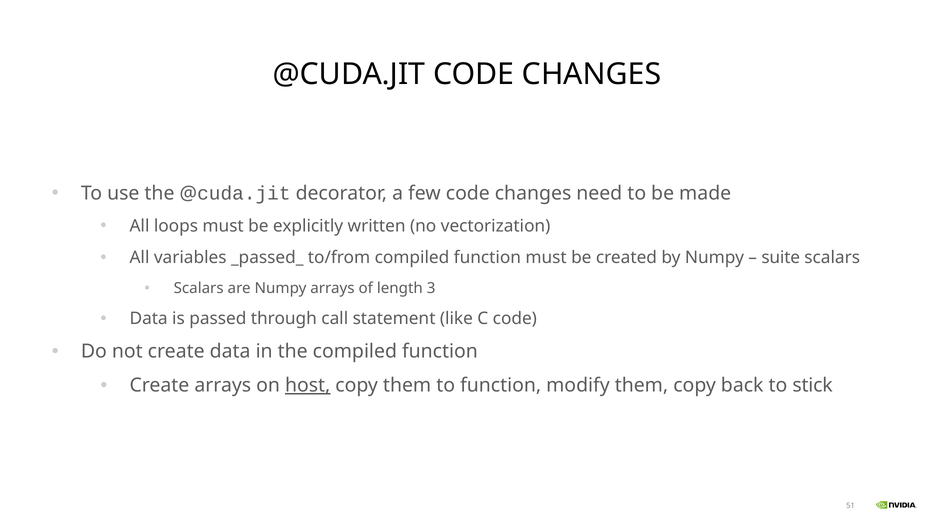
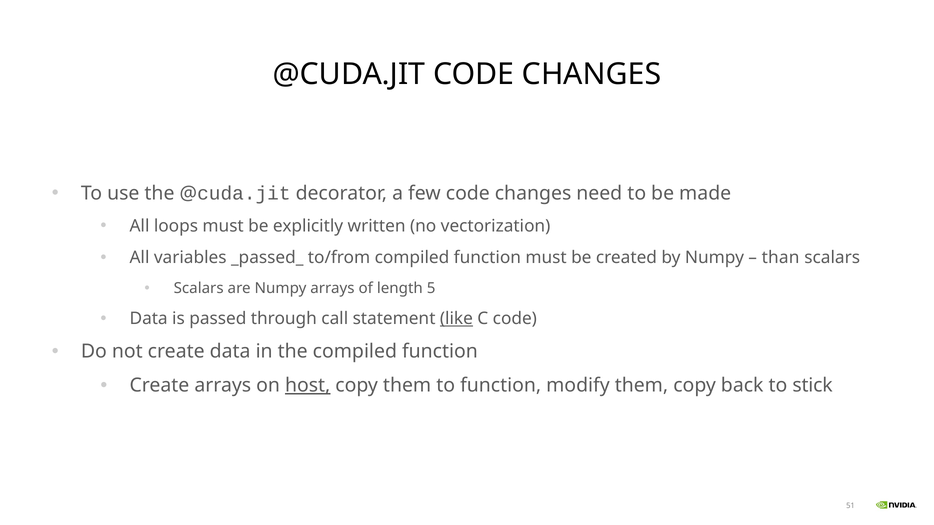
suite: suite -> than (781, 258)
3: 3 -> 5 (431, 288)
like underline: none -> present (456, 319)
